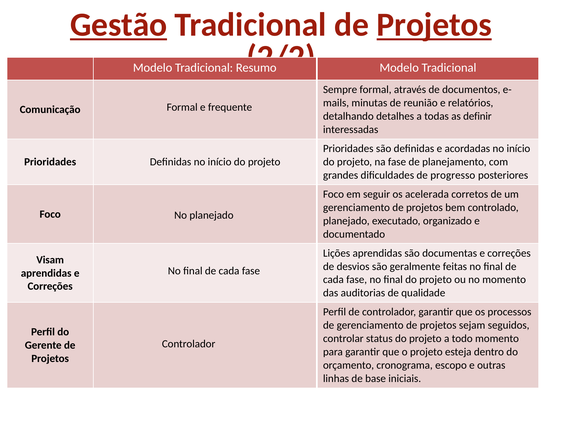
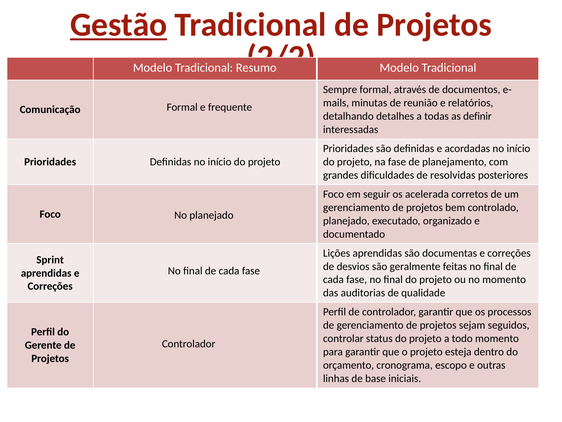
Projetos underline: present -> none (434, 25)
progresso: progresso -> resolvidas (453, 175)
Visam: Visam -> Sprint (50, 259)
